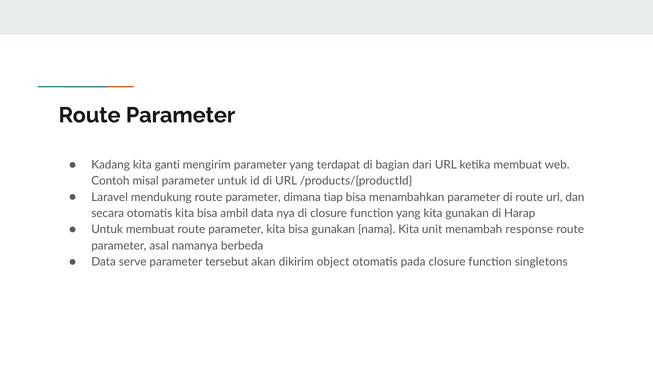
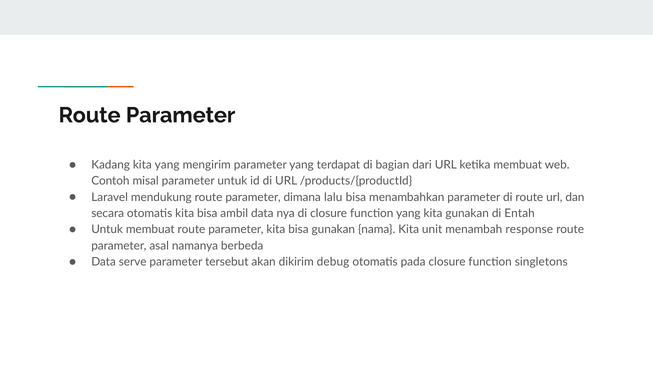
kita ganti: ganti -> yang (167, 165)
tiap: tiap -> lalu (333, 197)
Harap: Harap -> Entah (520, 214)
object: object -> debug (333, 262)
